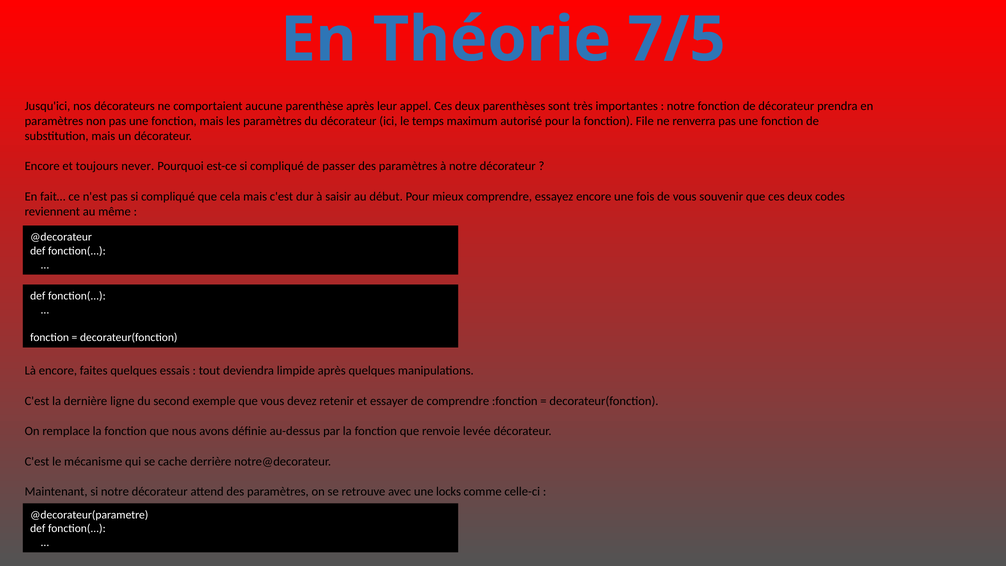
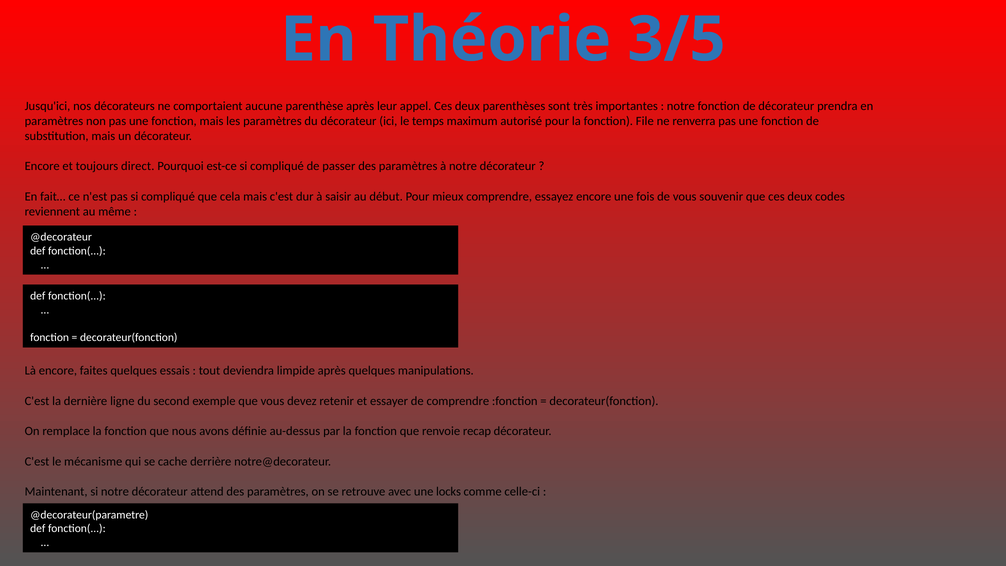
7/5: 7/5 -> 3/5 (676, 40)
never: never -> direct (138, 166)
levée: levée -> recap (477, 431)
